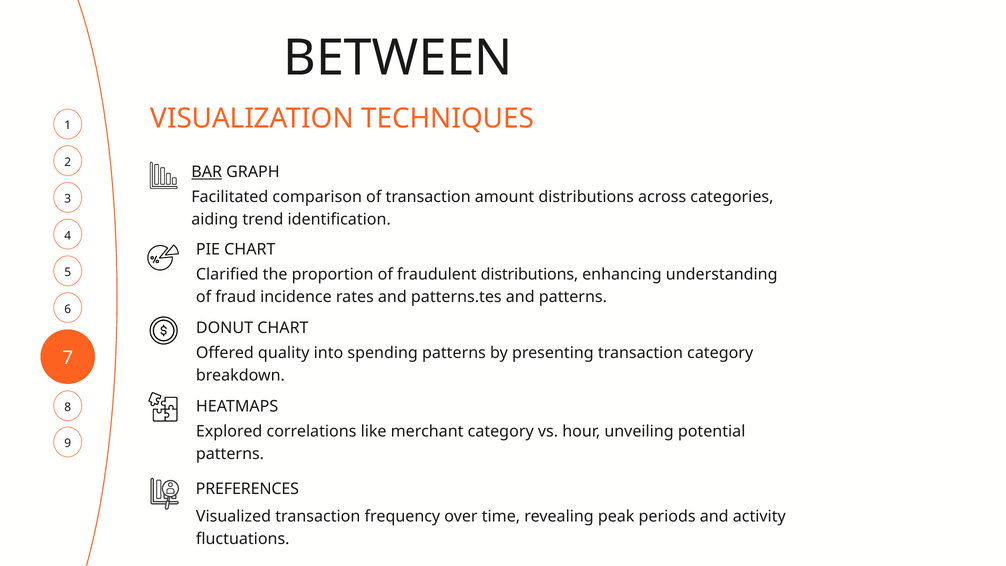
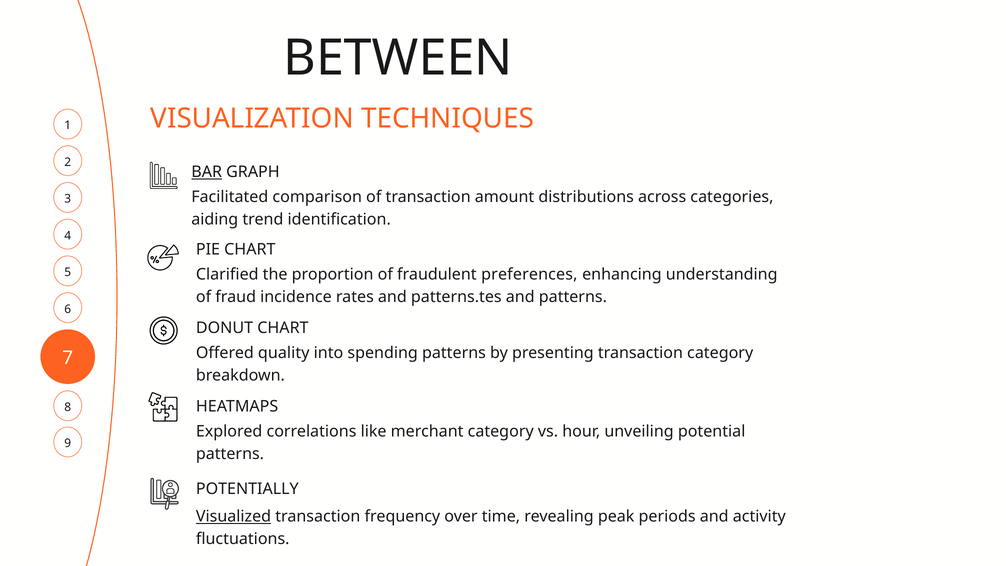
fraudulent distributions: distributions -> preferences (529, 274)
PREFERENCES: PREFERENCES -> POTENTIALLY (247, 489)
Visualized underline: none -> present (234, 517)
